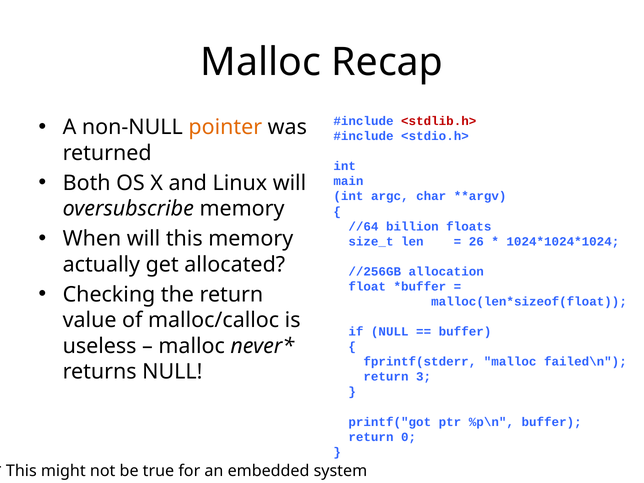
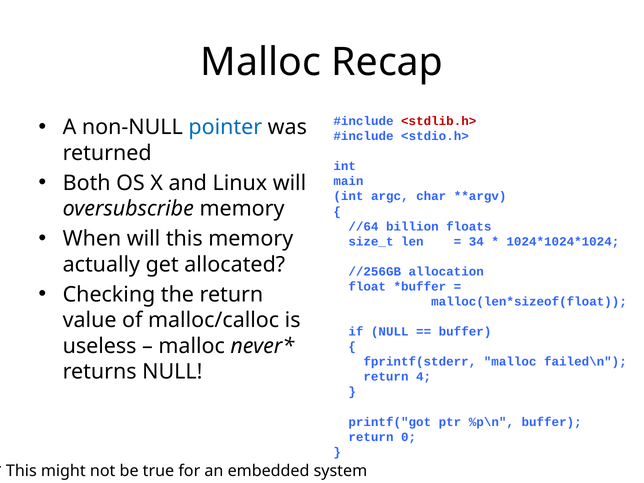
pointer colour: orange -> blue (225, 127)
26: 26 -> 34 (476, 241)
3: 3 -> 4 (424, 377)
